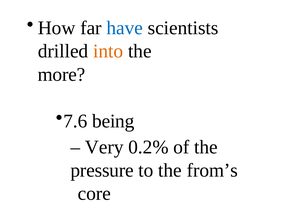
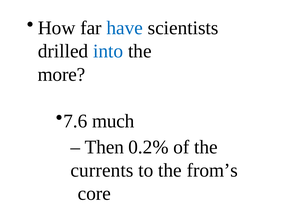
into colour: orange -> blue (108, 51)
being: being -> much (113, 121)
Very: Very -> Then (104, 147)
pressure: pressure -> currents (102, 170)
